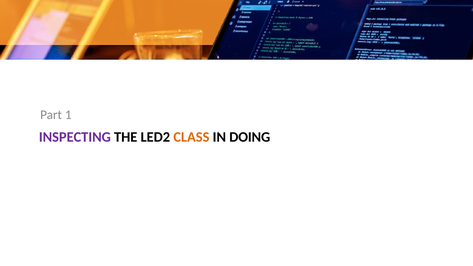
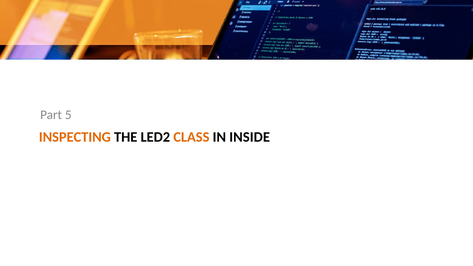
1: 1 -> 5 (68, 115)
INSPECTING colour: purple -> orange (75, 137)
DOING: DOING -> INSIDE (250, 137)
